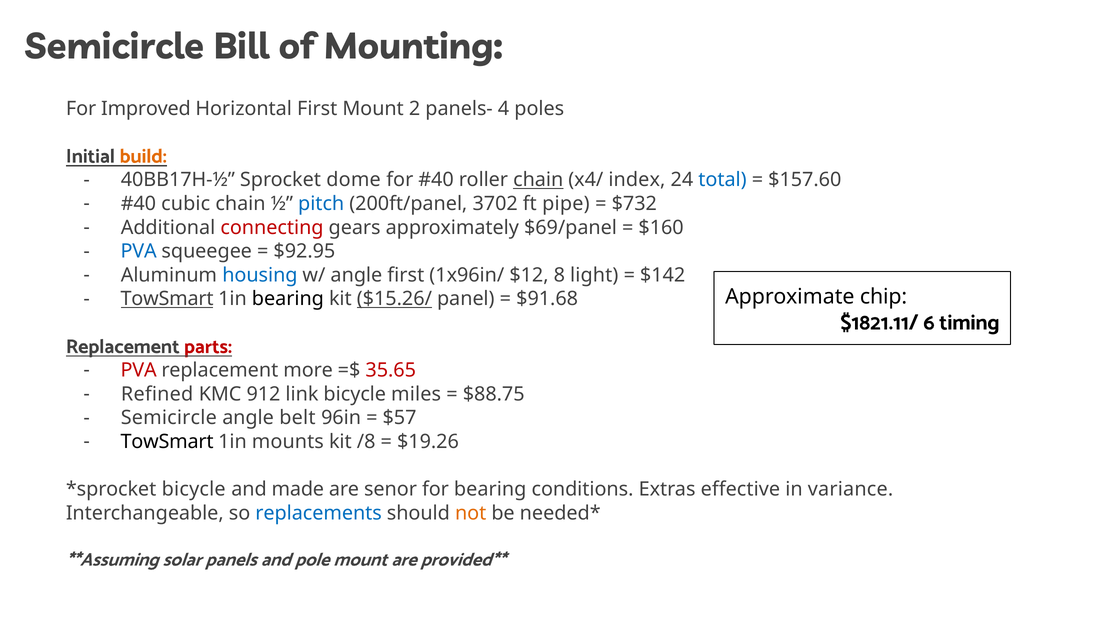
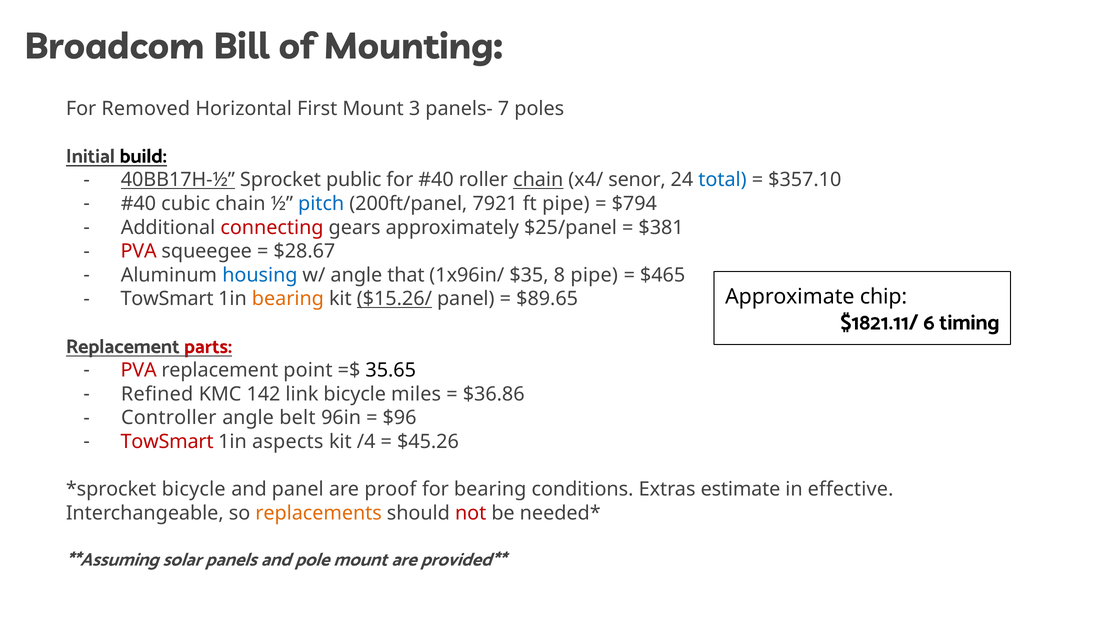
Semicircle: Semicircle -> Broadcom (115, 47)
Improved: Improved -> Removed (146, 109)
2: 2 -> 3 (415, 109)
4: 4 -> 7 (504, 109)
build colour: orange -> black (143, 156)
40BB17H-½ underline: none -> present (178, 180)
dome: dome -> public (354, 180)
index: index -> senor (637, 180)
$157.60: $157.60 -> $357.10 (805, 180)
3702: 3702 -> 7921 (495, 204)
$732: $732 -> $794 (634, 204)
$69/panel: $69/panel -> $25/panel (570, 228)
$160: $160 -> $381 (661, 228)
PVA colour: blue -> red (139, 251)
$92.95: $92.95 -> $28.67 (304, 251)
angle first: first -> that (406, 275)
$12: $12 -> $35 (529, 275)
8 light: light -> pipe (594, 275)
$142: $142 -> $465 (663, 275)
TowSmart underline: present -> none (167, 299)
bearing colour: black -> orange (288, 299)
$91.68: $91.68 -> $89.65 (547, 299)
more: more -> point (308, 370)
35.65 colour: red -> black (391, 370)
912: 912 -> 142 (264, 394)
$88.75: $88.75 -> $36.86 (494, 394)
Semicircle: Semicircle -> Controller (169, 418)
$57: $57 -> $96 (400, 418)
TowSmart colour: black -> red (167, 442)
mounts: mounts -> aspects (288, 442)
/8: /8 -> /4 (366, 442)
$19.26: $19.26 -> $45.26 (428, 442)
and made: made -> panel (298, 489)
senor: senor -> proof (390, 489)
effective: effective -> estimate (740, 489)
variance: variance -> effective (851, 489)
replacements colour: blue -> orange (319, 513)
not colour: orange -> red (471, 513)
